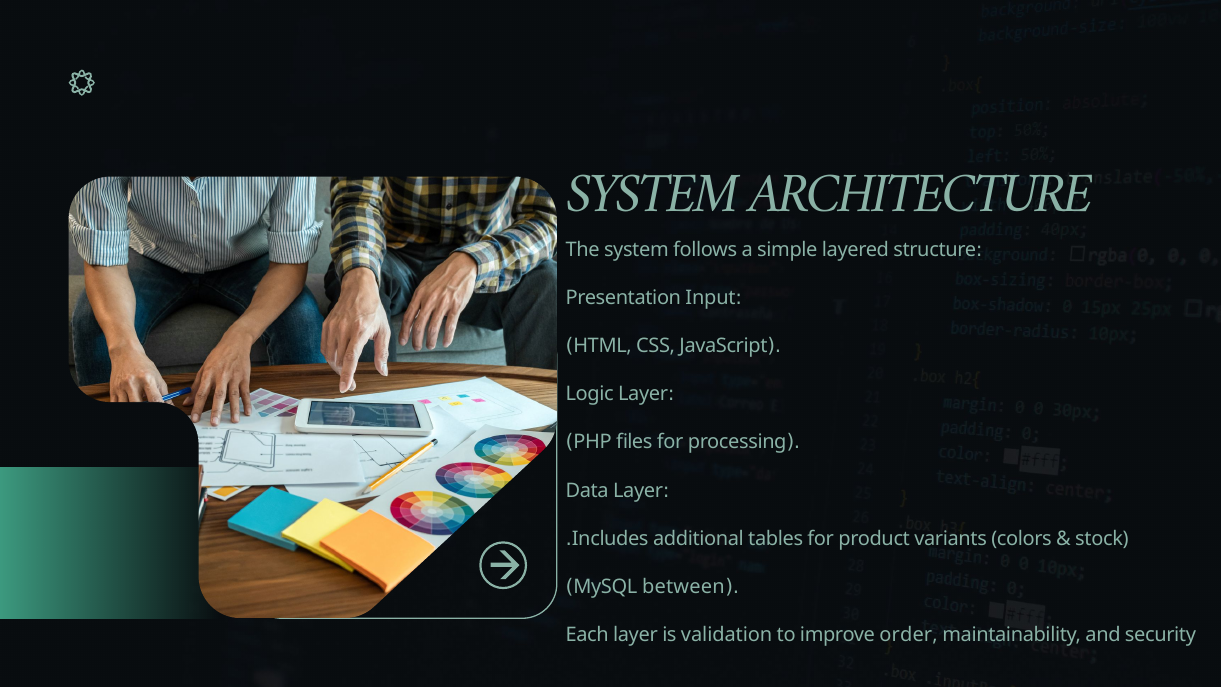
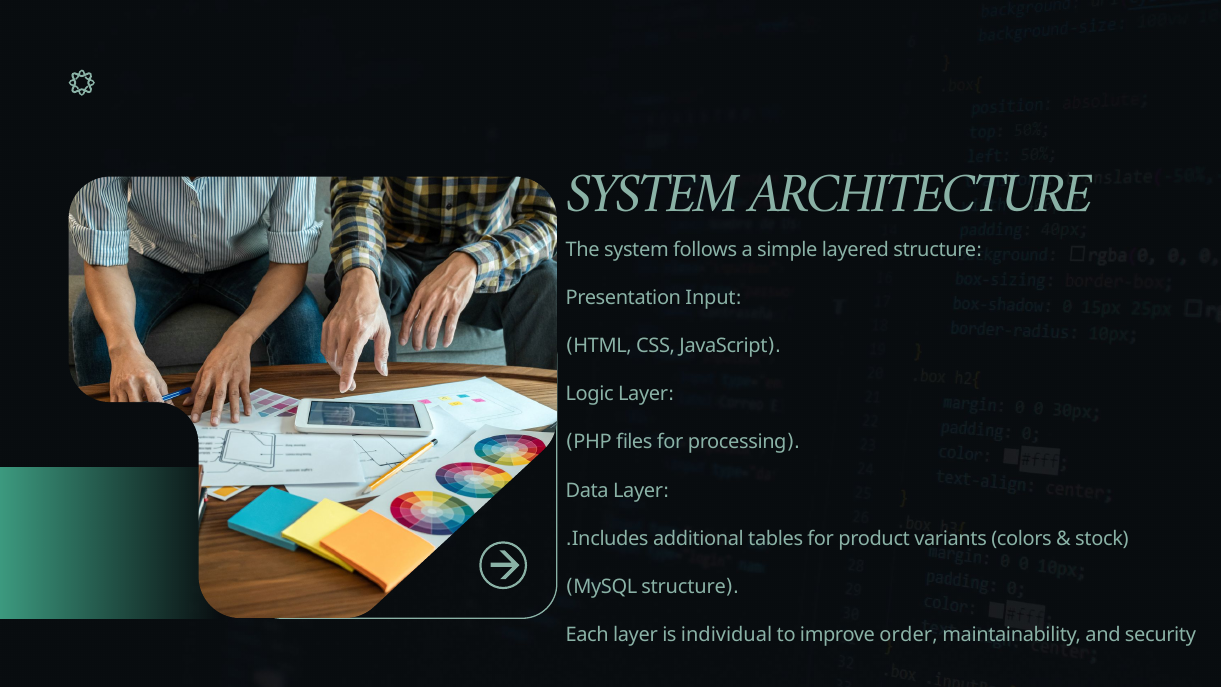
between: between -> structure (684, 586)
validation: validation -> individual (727, 635)
